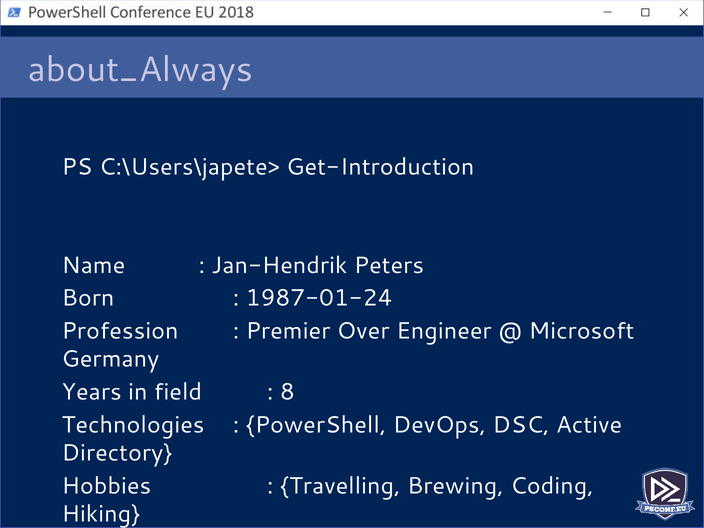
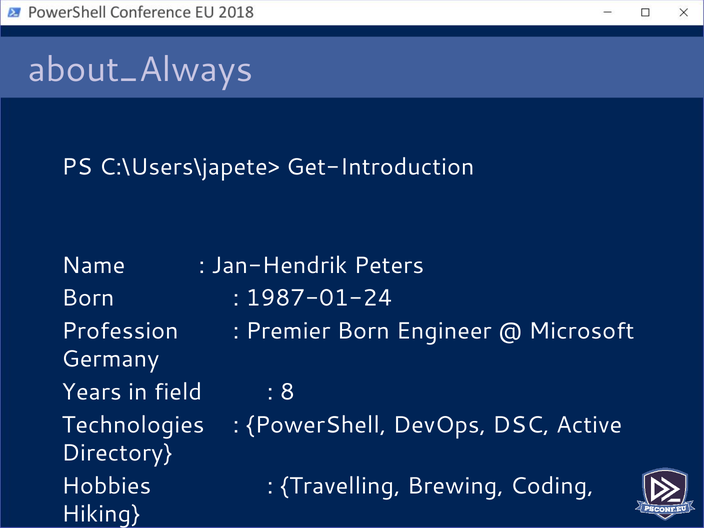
Premier Over: Over -> Born (363, 331)
